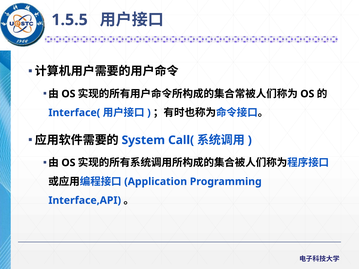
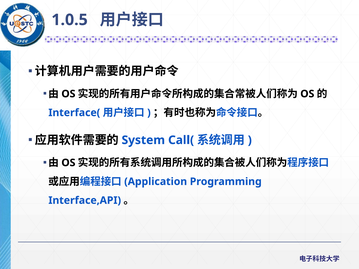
1.5.5: 1.5.5 -> 1.0.5 (70, 20)
